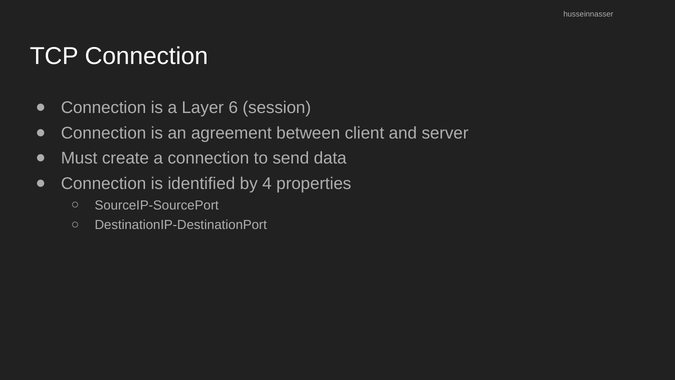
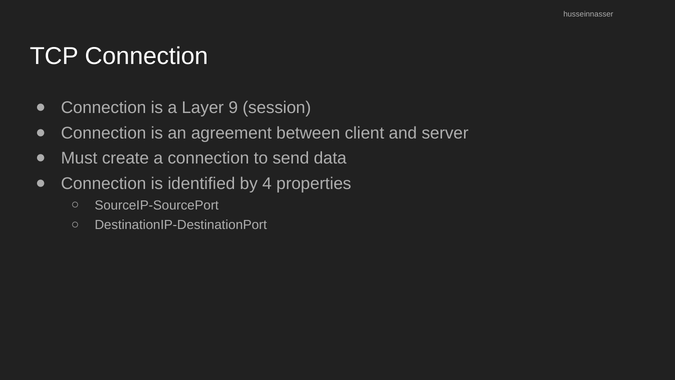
6: 6 -> 9 (233, 108)
